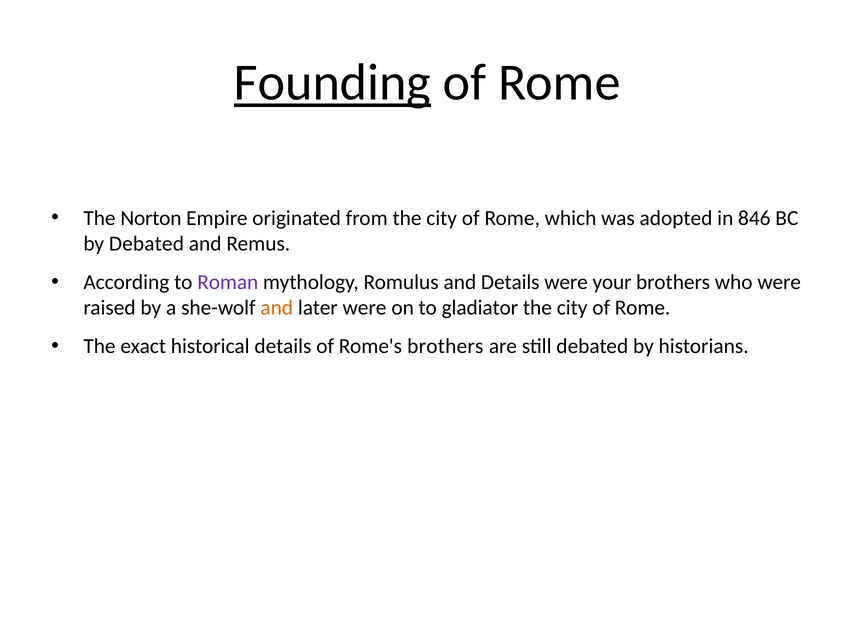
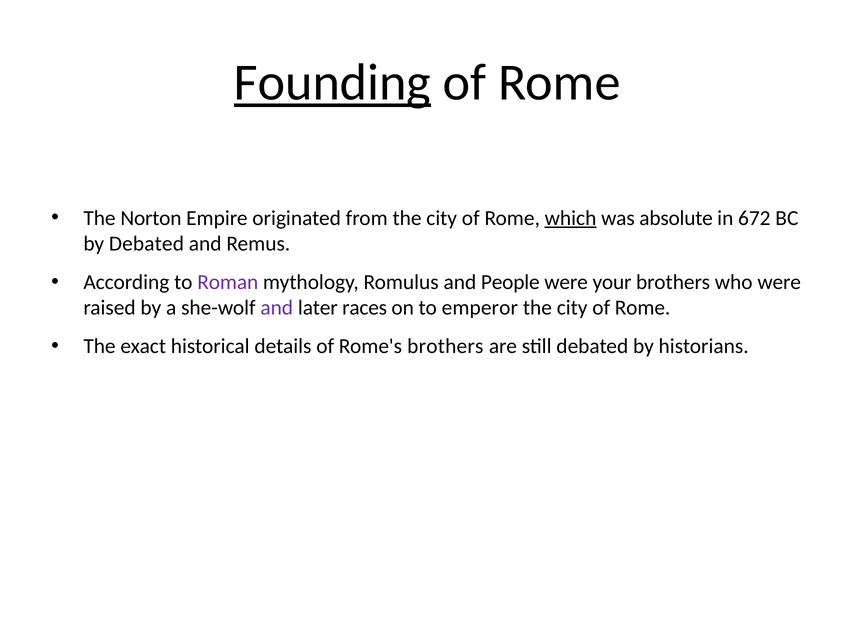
which underline: none -> present (571, 218)
adopted: adopted -> absolute (676, 218)
846: 846 -> 672 (754, 218)
and Details: Details -> People (510, 282)
and colour: orange -> purple (277, 308)
later were: were -> races (365, 308)
gladiator: gladiator -> emperor (480, 308)
